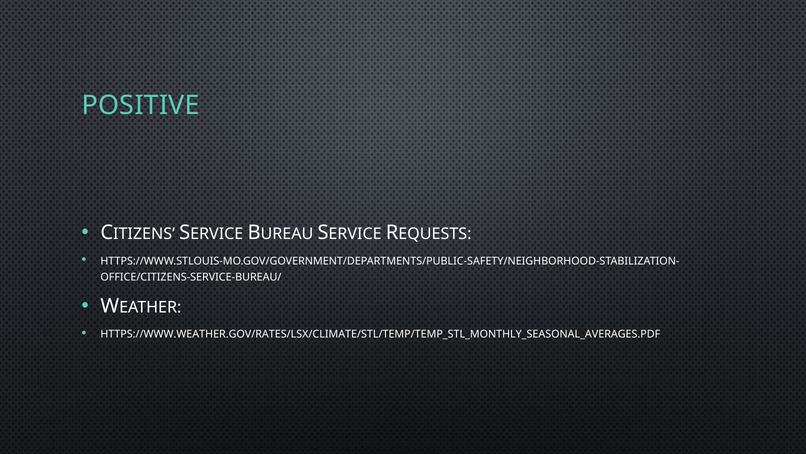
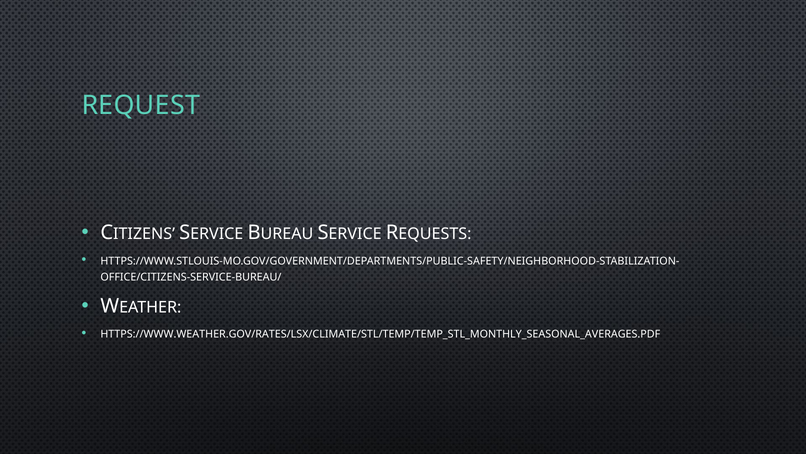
POSITIVE: POSITIVE -> REQUEST (141, 105)
